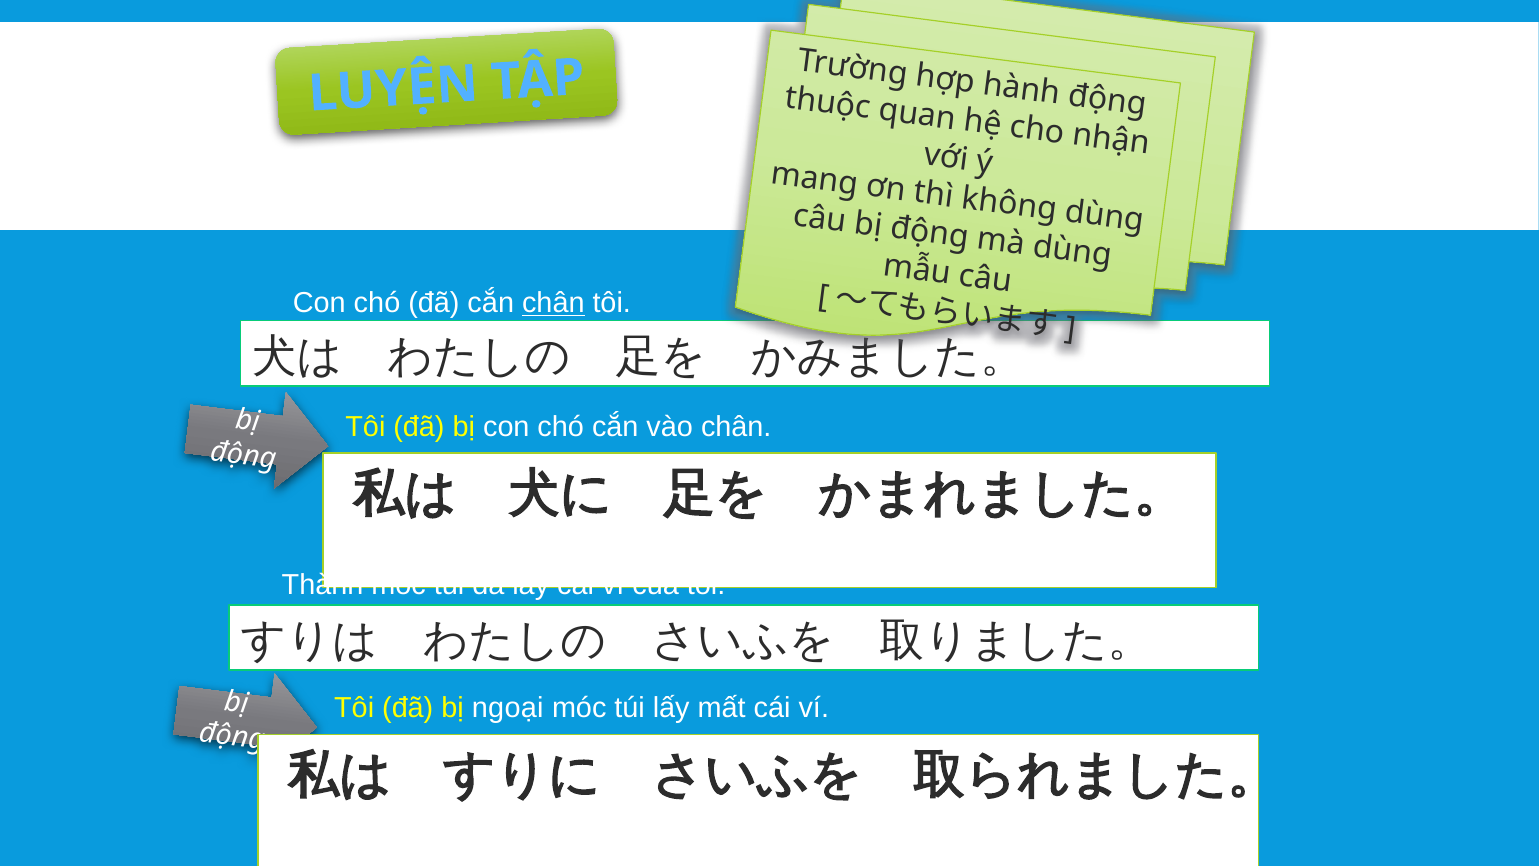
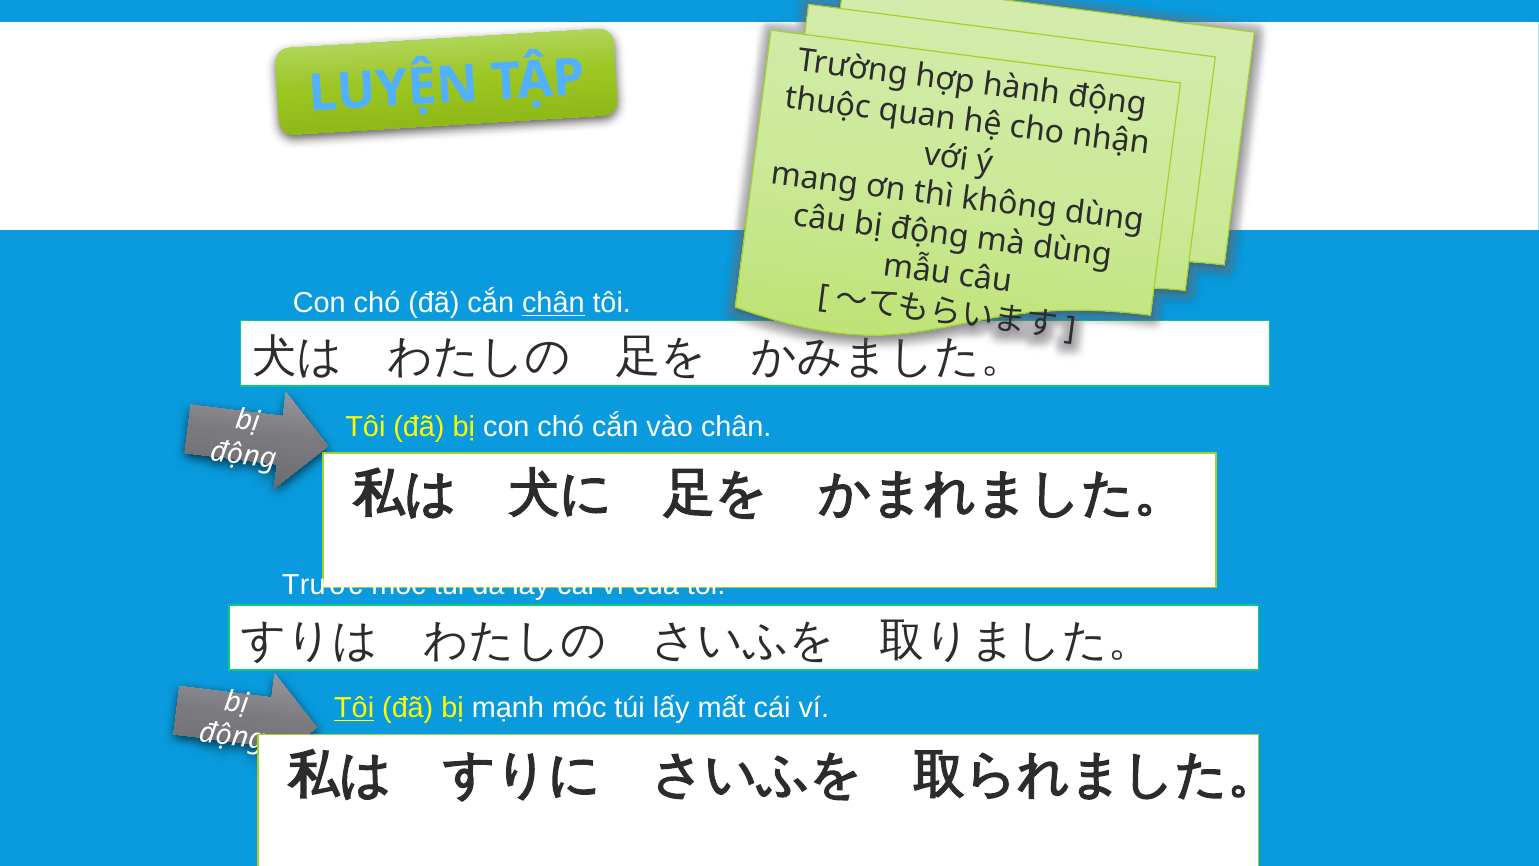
Thành: Thành -> Trước (322, 584)
Tôi underline: none -> present (354, 708)
ngoại: ngoại -> mạnh (508, 708)
